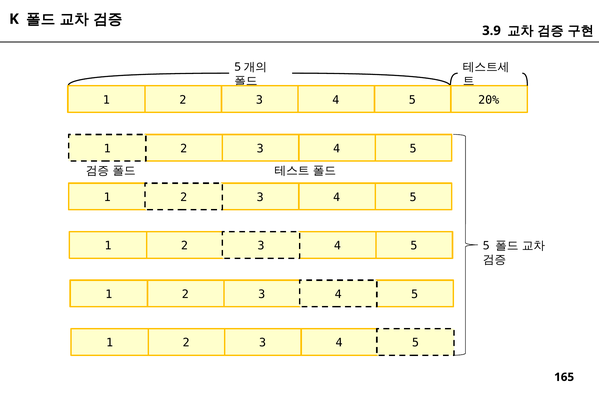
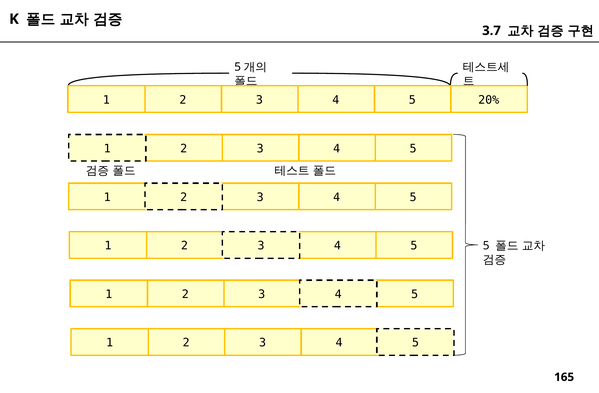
3.9: 3.9 -> 3.7 (492, 31)
